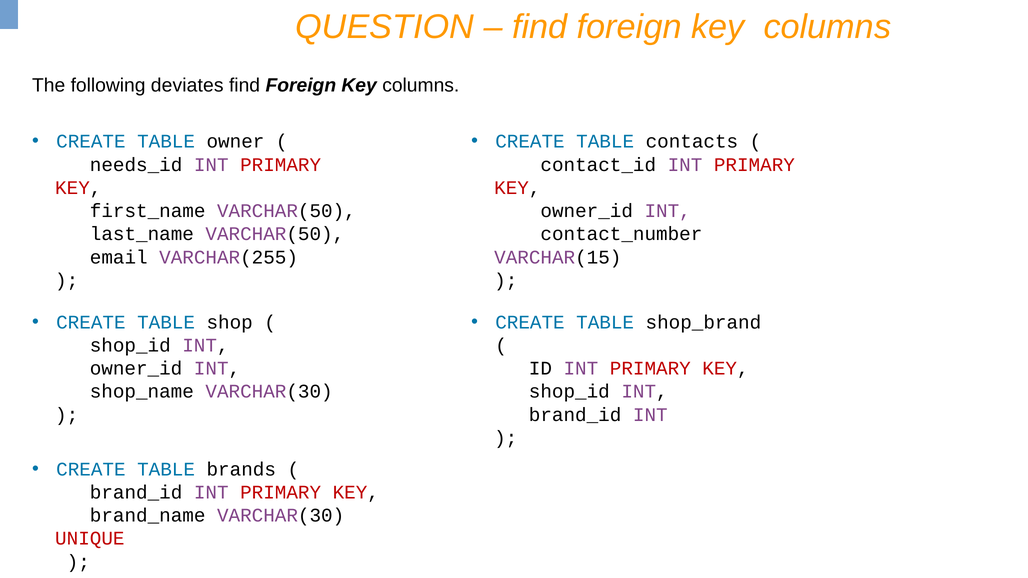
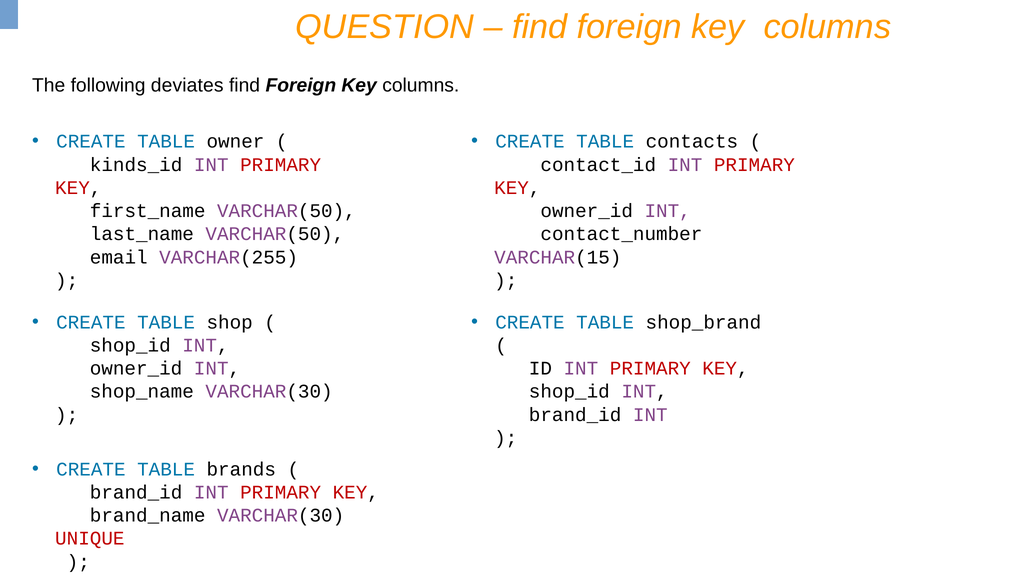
needs_id: needs_id -> kinds_id (136, 165)
